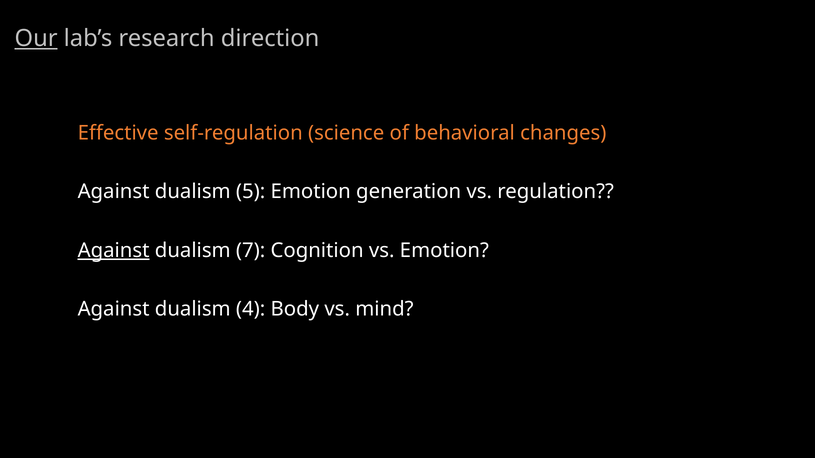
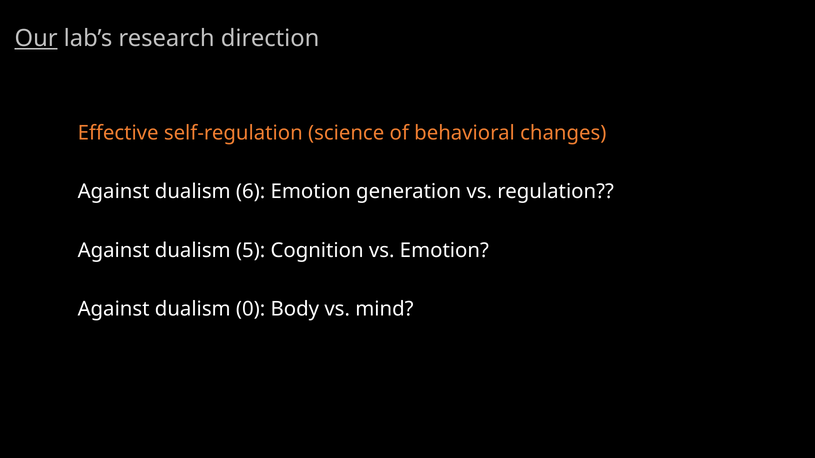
5: 5 -> 6 (251, 192)
Against underline: present -> none (114, 251)
7: 7 -> 5 (251, 251)
4: 4 -> 0 (251, 309)
